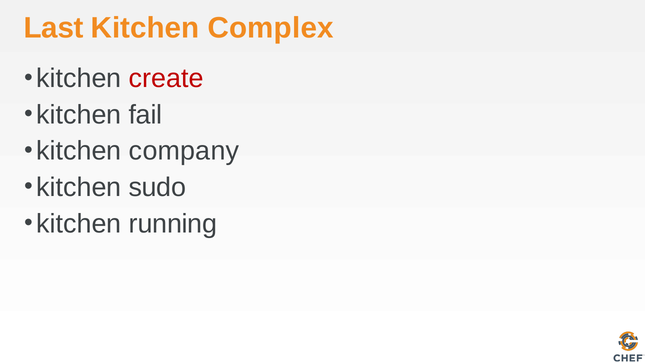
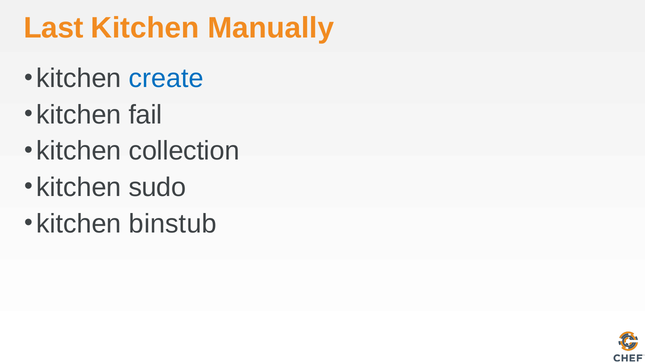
Complex: Complex -> Manually (271, 28)
create colour: red -> blue (166, 78)
company: company -> collection (184, 151)
running: running -> binstub (173, 224)
